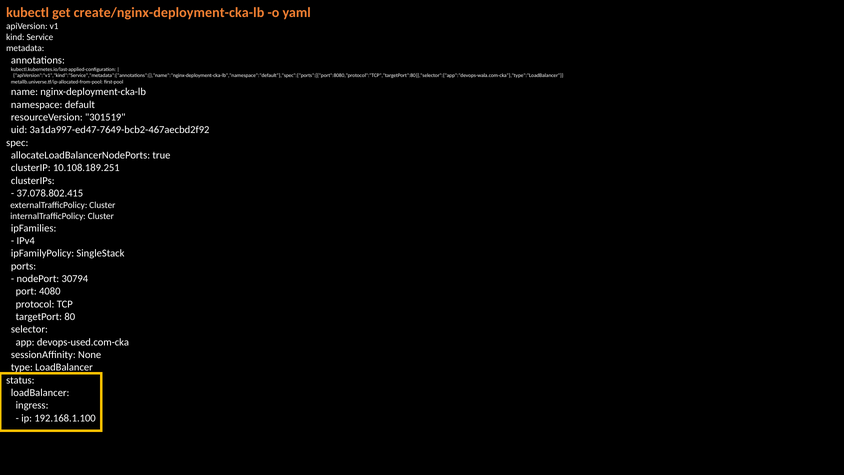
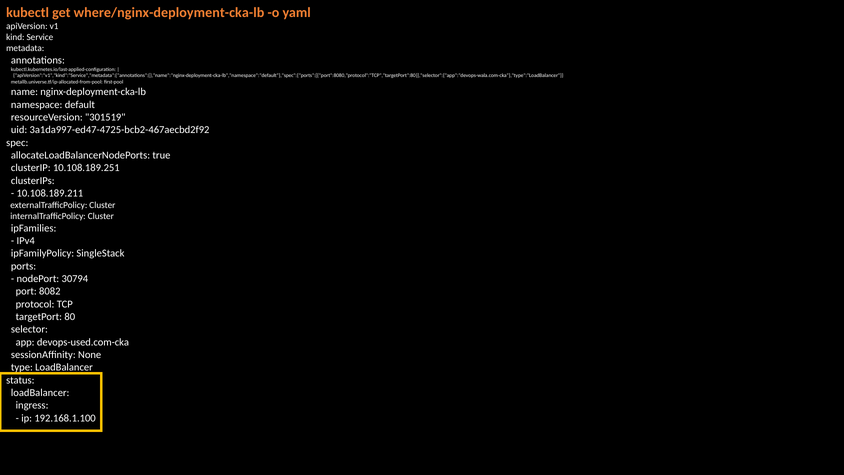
create/nginx-deployment-cka-lb: create/nginx-deployment-cka-lb -> where/nginx-deployment-cka-lb (169, 13)
3a1da997-ed47-7649-bcb2-467aecbd2f92: 3a1da997-ed47-7649-bcb2-467aecbd2f92 -> 3a1da997-ed47-4725-bcb2-467aecbd2f92 (120, 130)
37.078.802.415: 37.078.802.415 -> 10.108.189.211 (50, 193)
4080: 4080 -> 8082 (50, 291)
